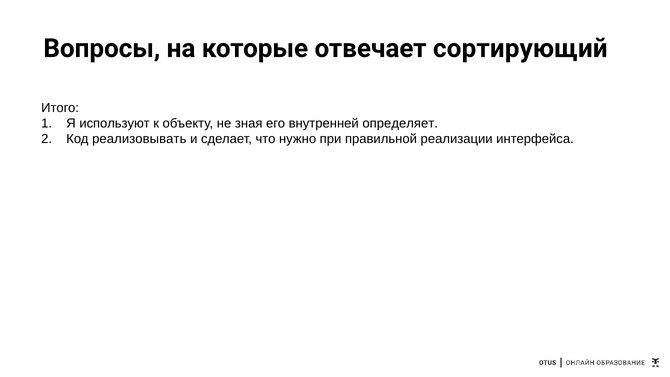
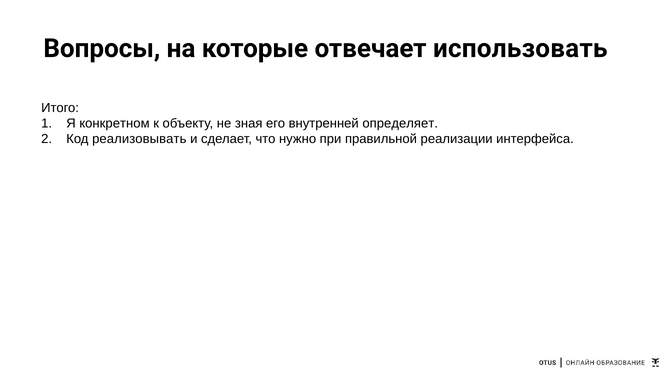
сортирующий: сортирующий -> использовать (520, 48)
используют: используют -> конкретном (115, 123)
